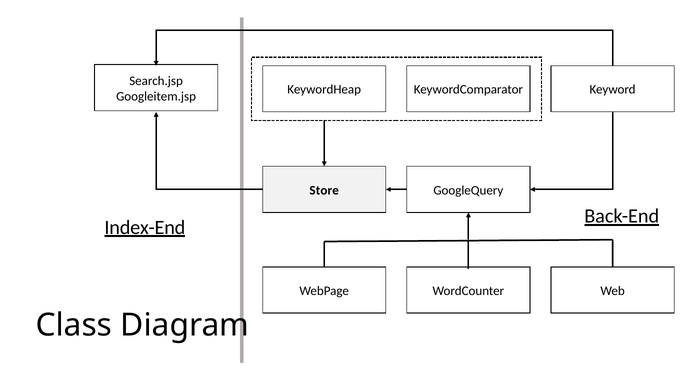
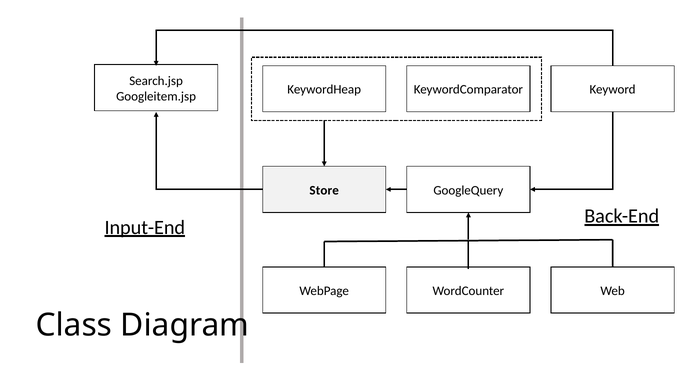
Index-End: Index-End -> Input-End (145, 227)
